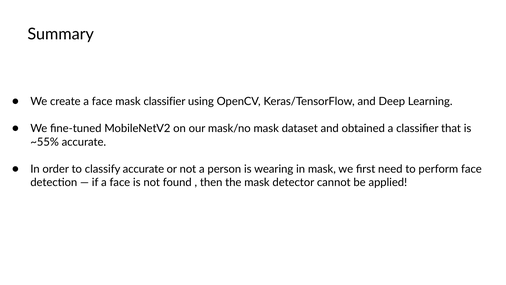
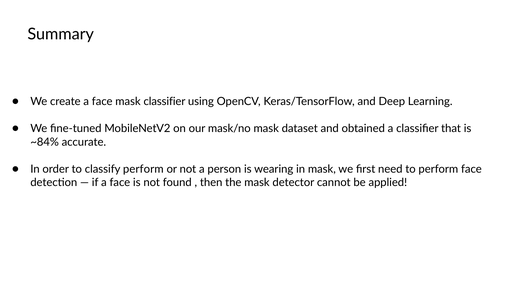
~55%: ~55% -> ~84% (45, 142)
classify accurate: accurate -> perform (143, 169)
